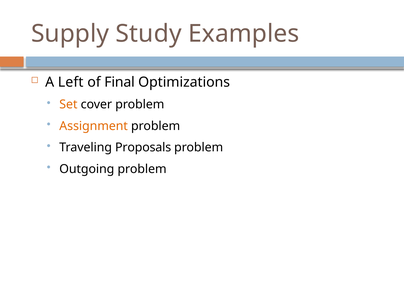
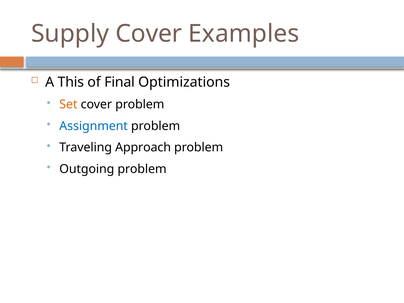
Supply Study: Study -> Cover (149, 34)
Left: Left -> This (71, 82)
Assignment colour: orange -> blue (94, 126)
Proposals: Proposals -> Approach (143, 148)
